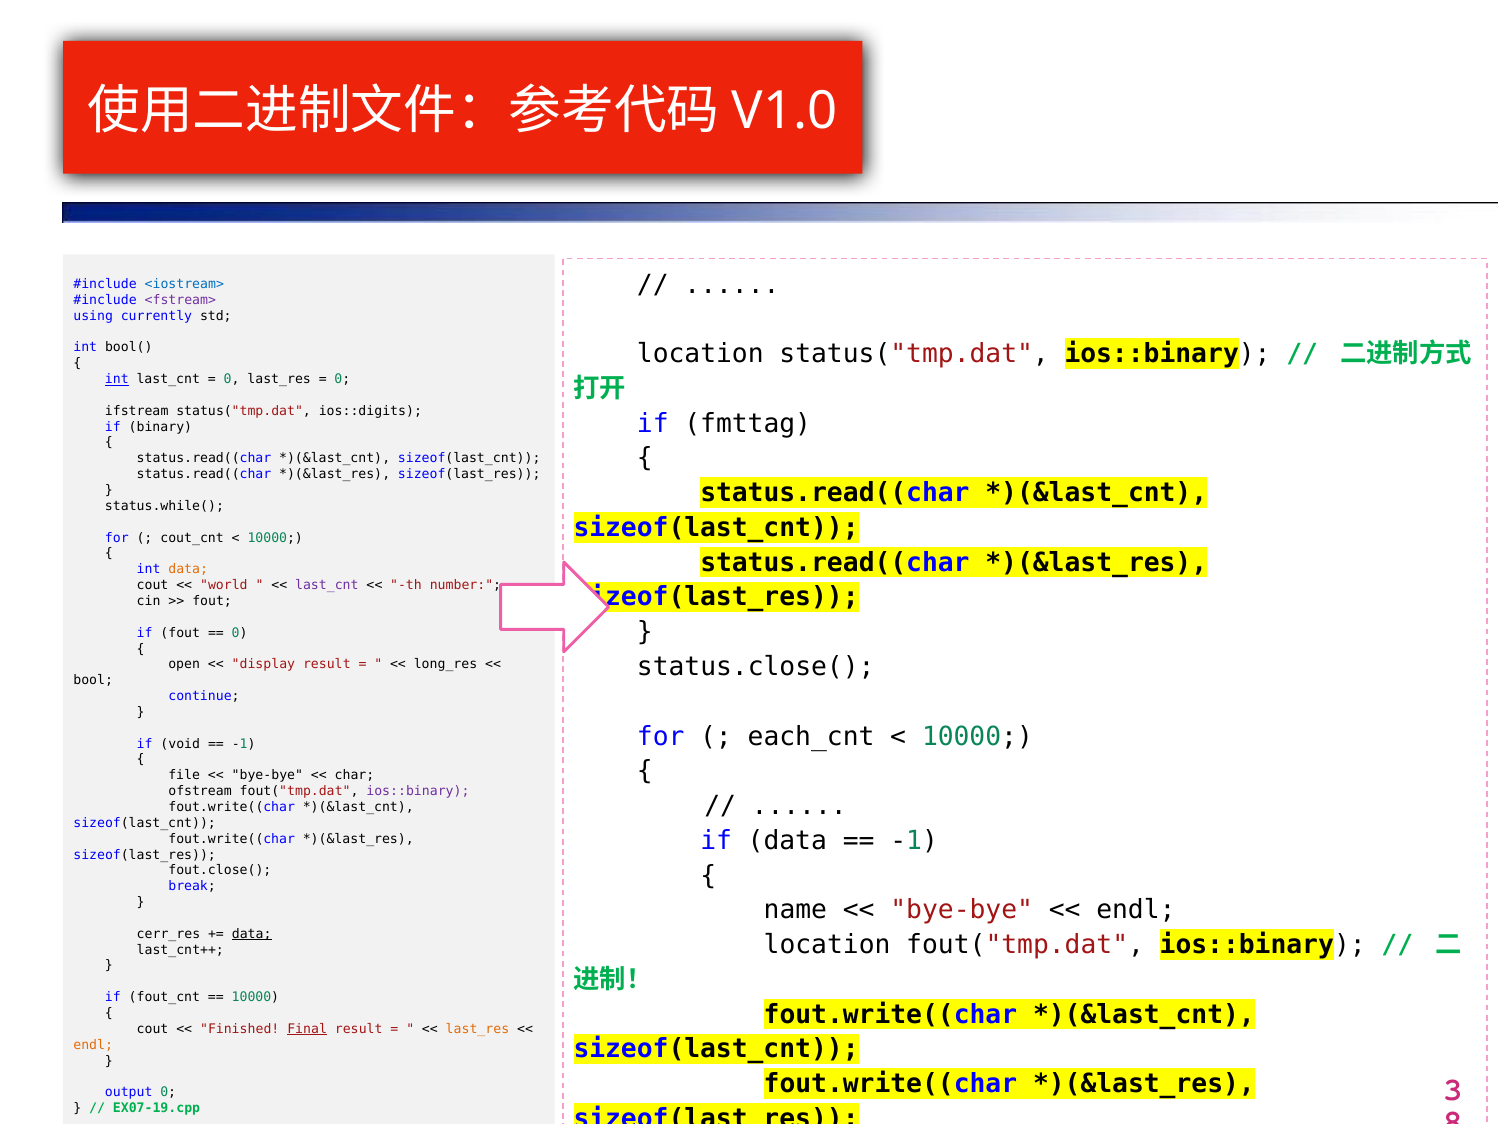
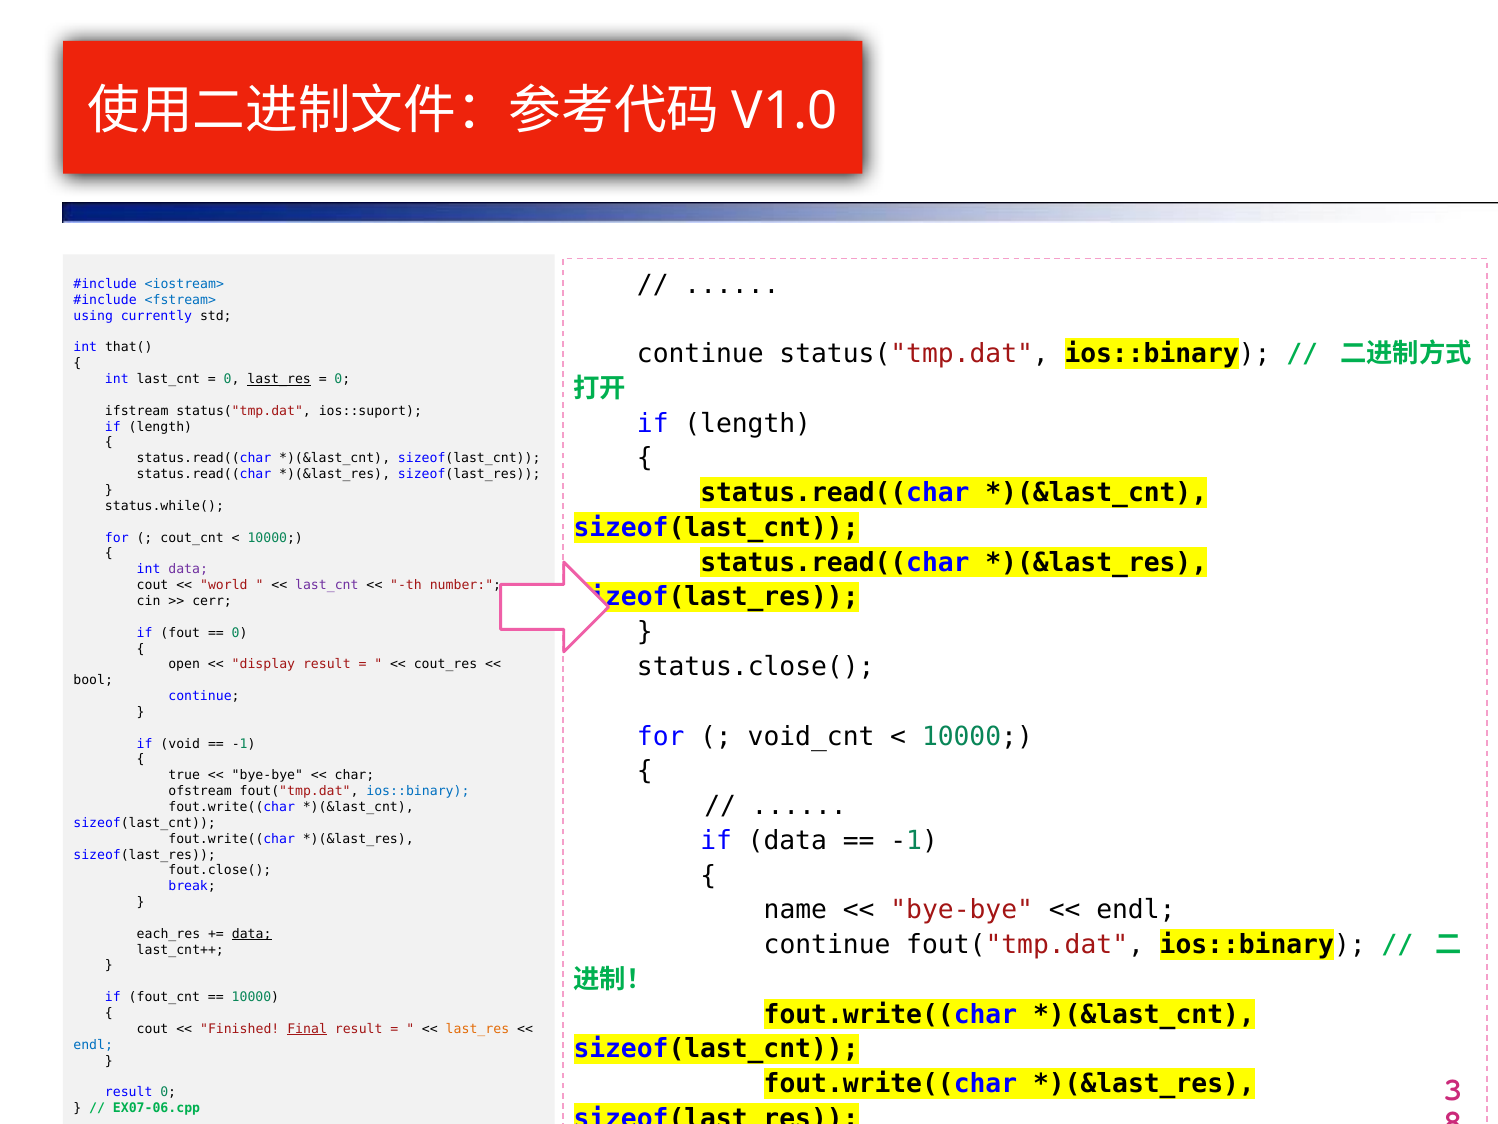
<fstream> colour: purple -> blue (180, 300)
bool(: bool( -> that( (129, 347)
location: location -> continue (700, 354)
int underline: present -> none (117, 379)
last_res underline: none -> present (279, 379)
ios::digits: ios::digits -> ios::suport (370, 411)
fmttag: fmttag -> length (748, 423)
binary: binary -> length (160, 427)
data colour: orange -> purple (188, 569)
fout: fout -> cerr (212, 601)
long_res: long_res -> cout_res (446, 664)
each_cnt: each_cnt -> void_cnt (811, 736)
file: file -> true (184, 775)
ios::binary colour: purple -> blue (418, 791)
cerr_res: cerr_res -> each_res (168, 933)
location: location -> continue (827, 945)
endl colour: orange -> blue (93, 1044)
output: output -> result (129, 1092)
EX07-19.cpp: EX07-19.cpp -> EX07-06.cpp (157, 1108)
